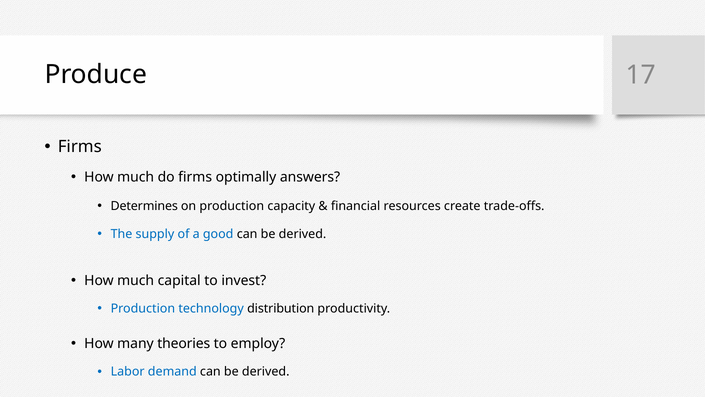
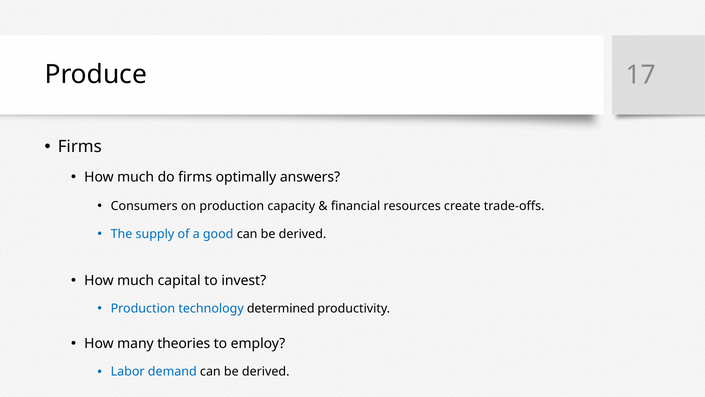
Determines: Determines -> Consumers (144, 206)
distribution: distribution -> determined (281, 308)
